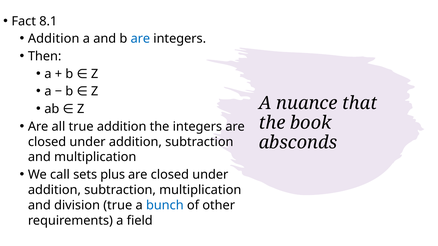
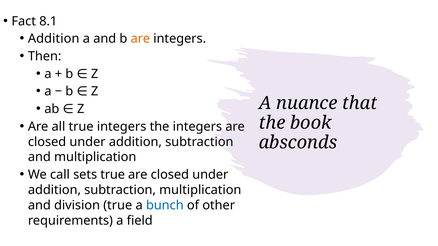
are colour: blue -> orange (140, 39)
true addition: addition -> integers (122, 127)
sets plus: plus -> true (113, 175)
